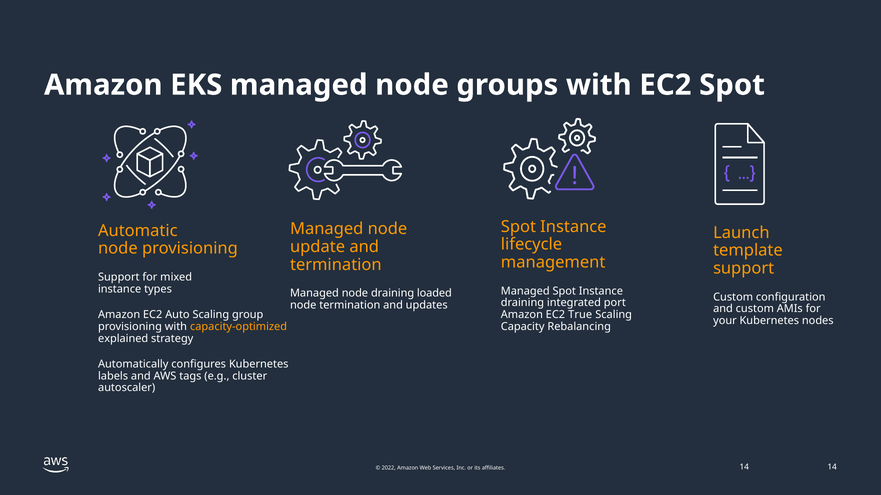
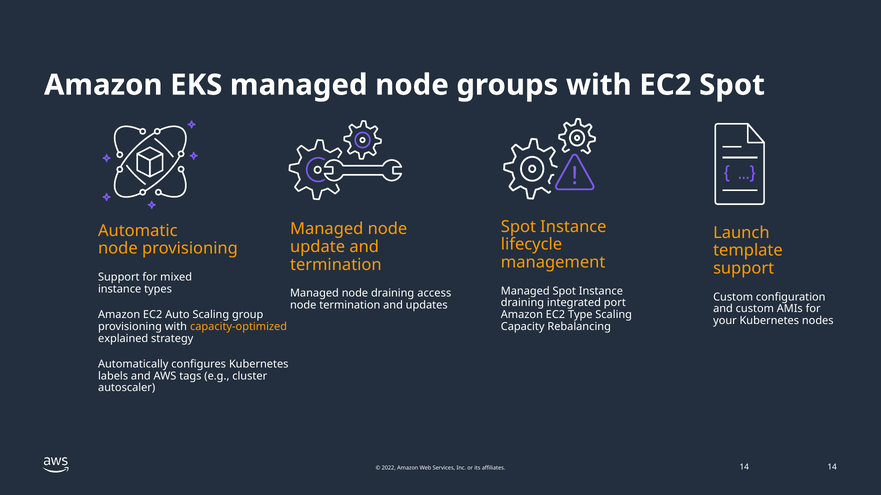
loaded: loaded -> access (434, 294)
True: True -> Type (580, 315)
